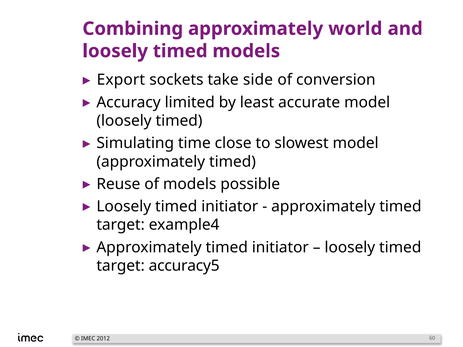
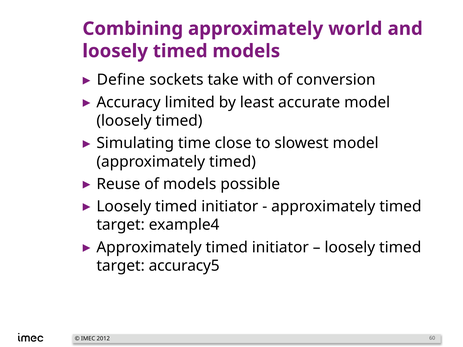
Export: Export -> Define (121, 80)
side: side -> with (258, 80)
